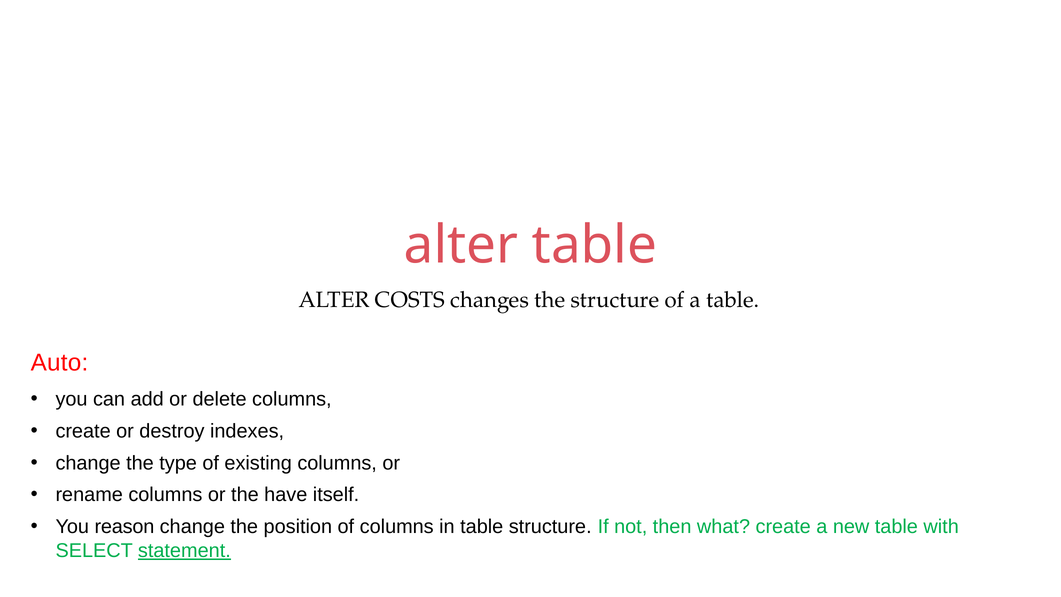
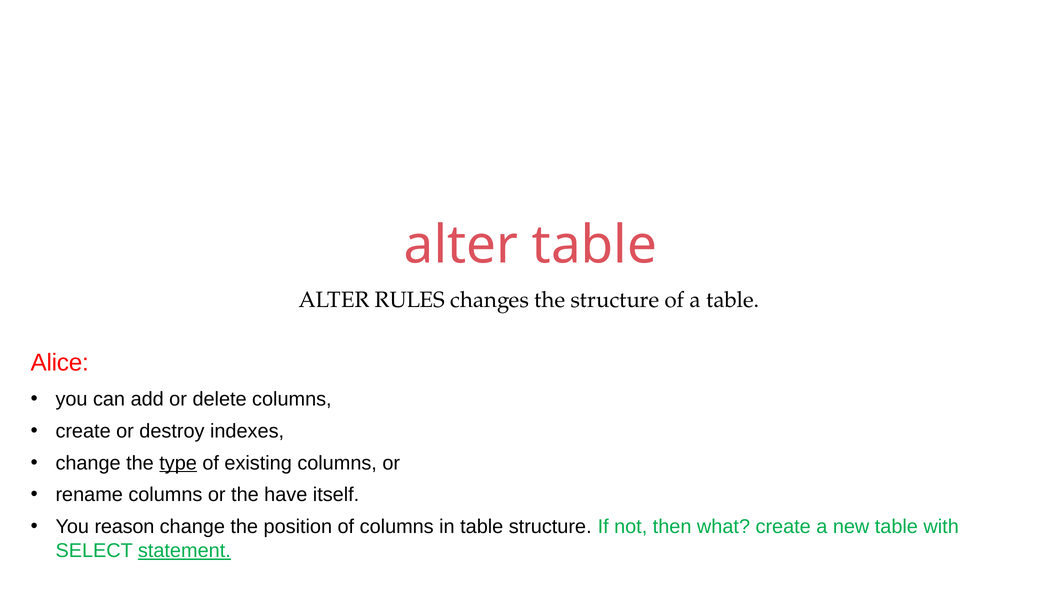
COSTS: COSTS -> RULES (410, 300)
Auto: Auto -> Alice (60, 362)
type underline: none -> present (178, 463)
